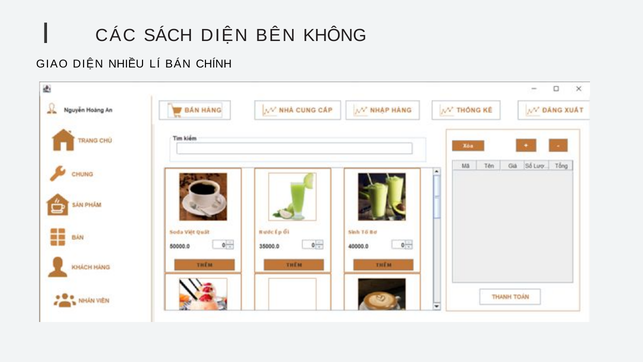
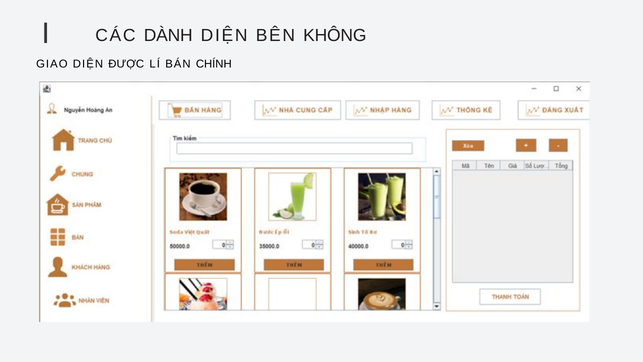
SÁCH: SÁCH -> DÀNH (168, 35)
NHIỀU: NHIỀU -> ĐƯỢC (126, 64)
